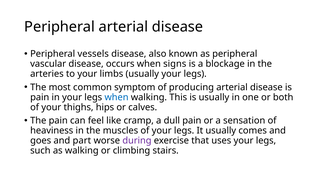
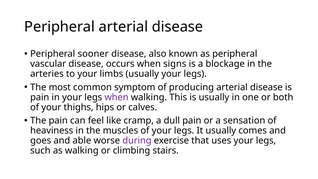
vessels: vessels -> sooner (93, 54)
when colour: blue -> purple (116, 97)
part: part -> able (82, 141)
